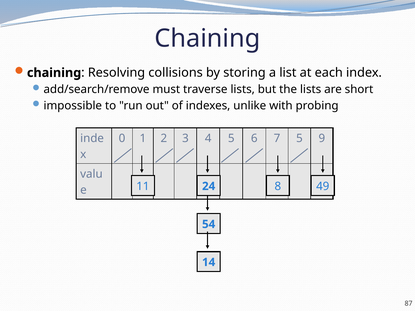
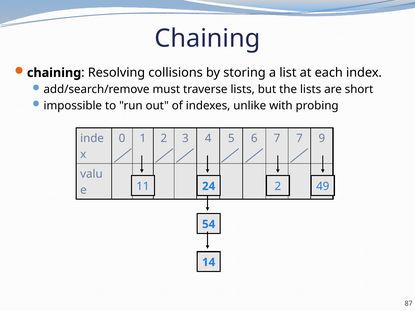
7 5: 5 -> 7 (299, 139)
11 8: 8 -> 2 (278, 186)
